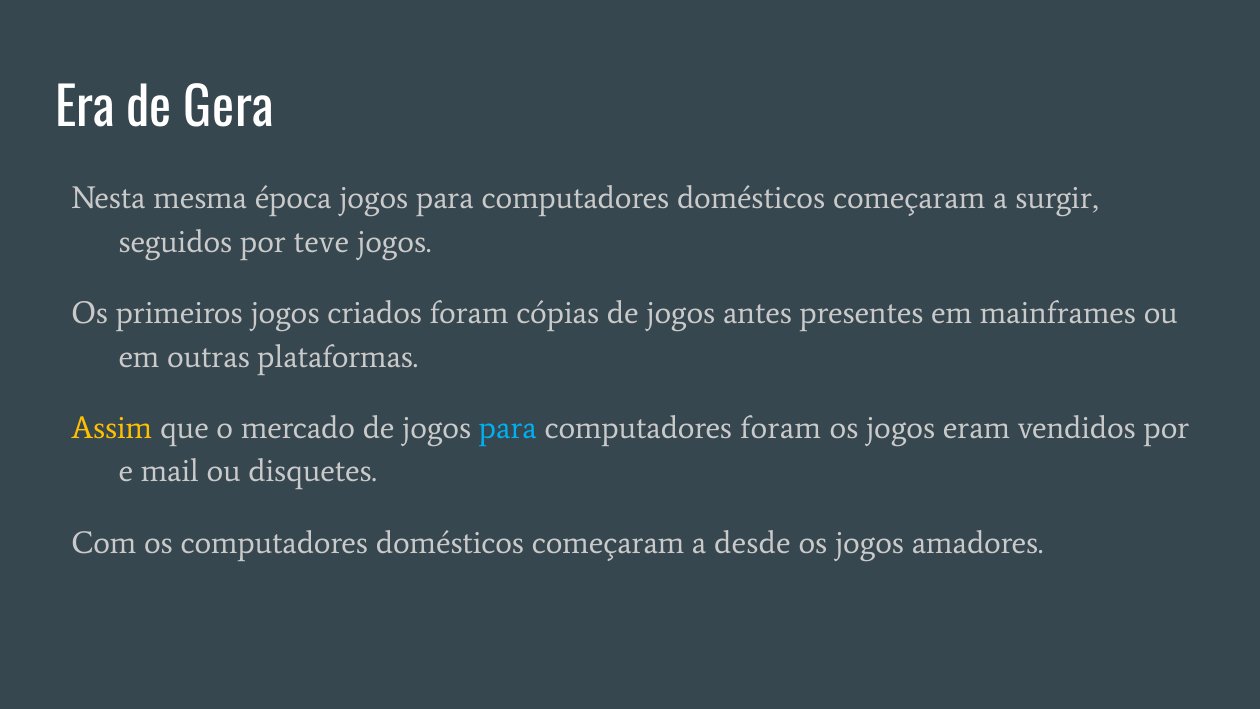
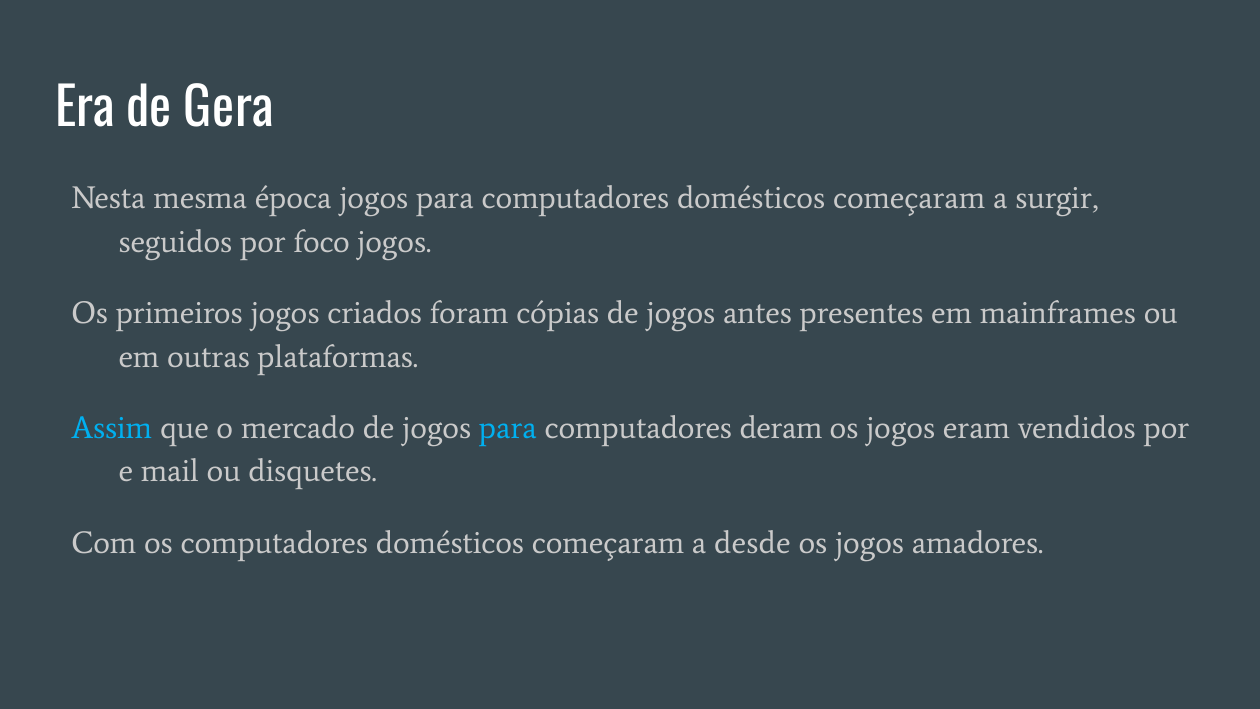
teve: teve -> foco (322, 242)
Assim colour: yellow -> light blue (112, 428)
computadores foram: foram -> deram (781, 428)
